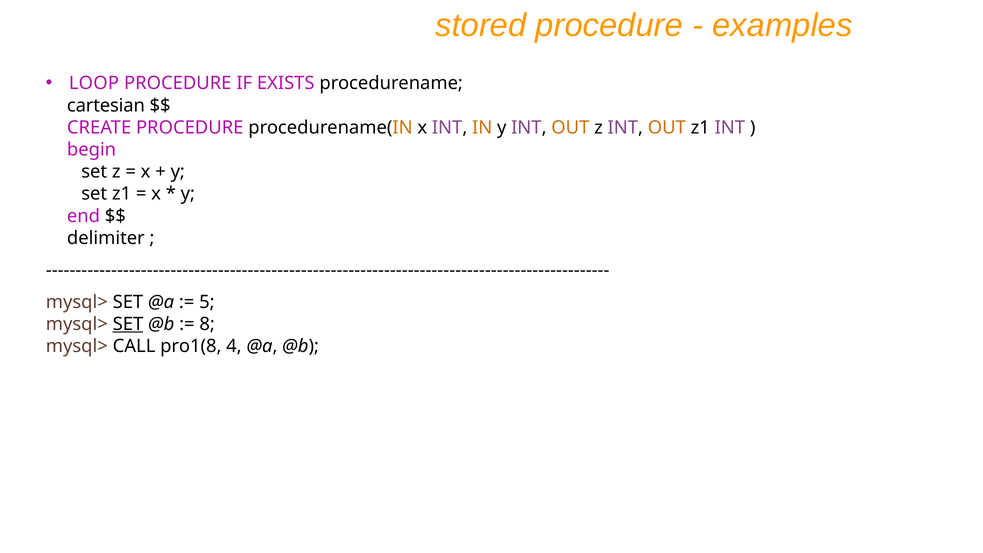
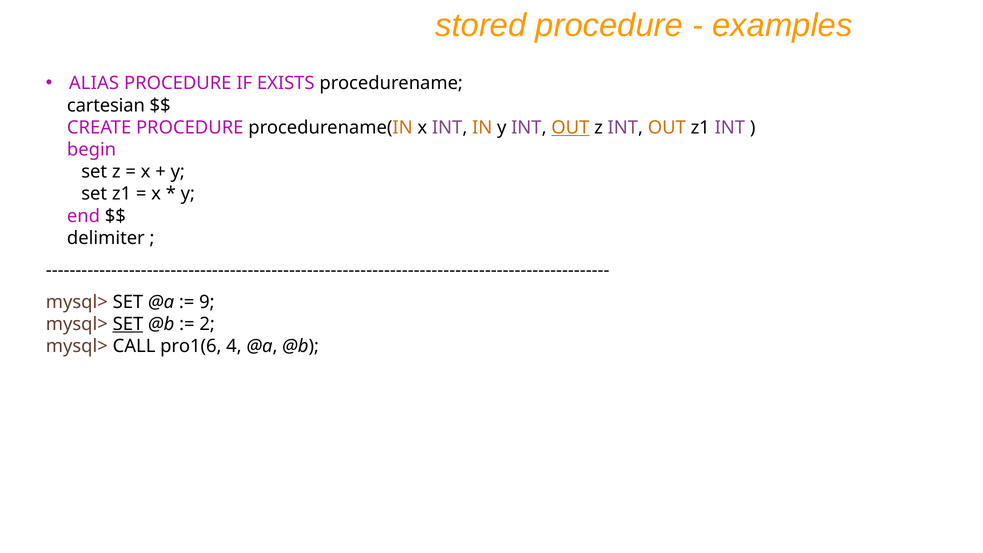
LOOP: LOOP -> ALIAS (94, 83)
OUT underline: none -> present (570, 128)
5: 5 -> 9 (207, 302)
8: 8 -> 2 (207, 324)
pro1(8: pro1(8 -> pro1(6 (191, 346)
